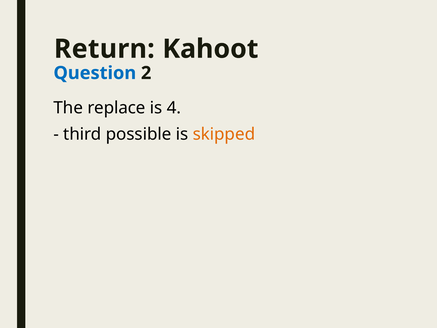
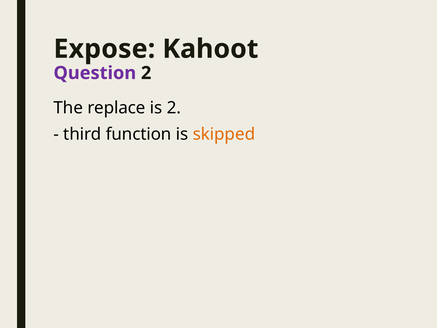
Return: Return -> Expose (104, 49)
Question colour: blue -> purple (95, 73)
is 4: 4 -> 2 (174, 108)
possible: possible -> function (139, 134)
